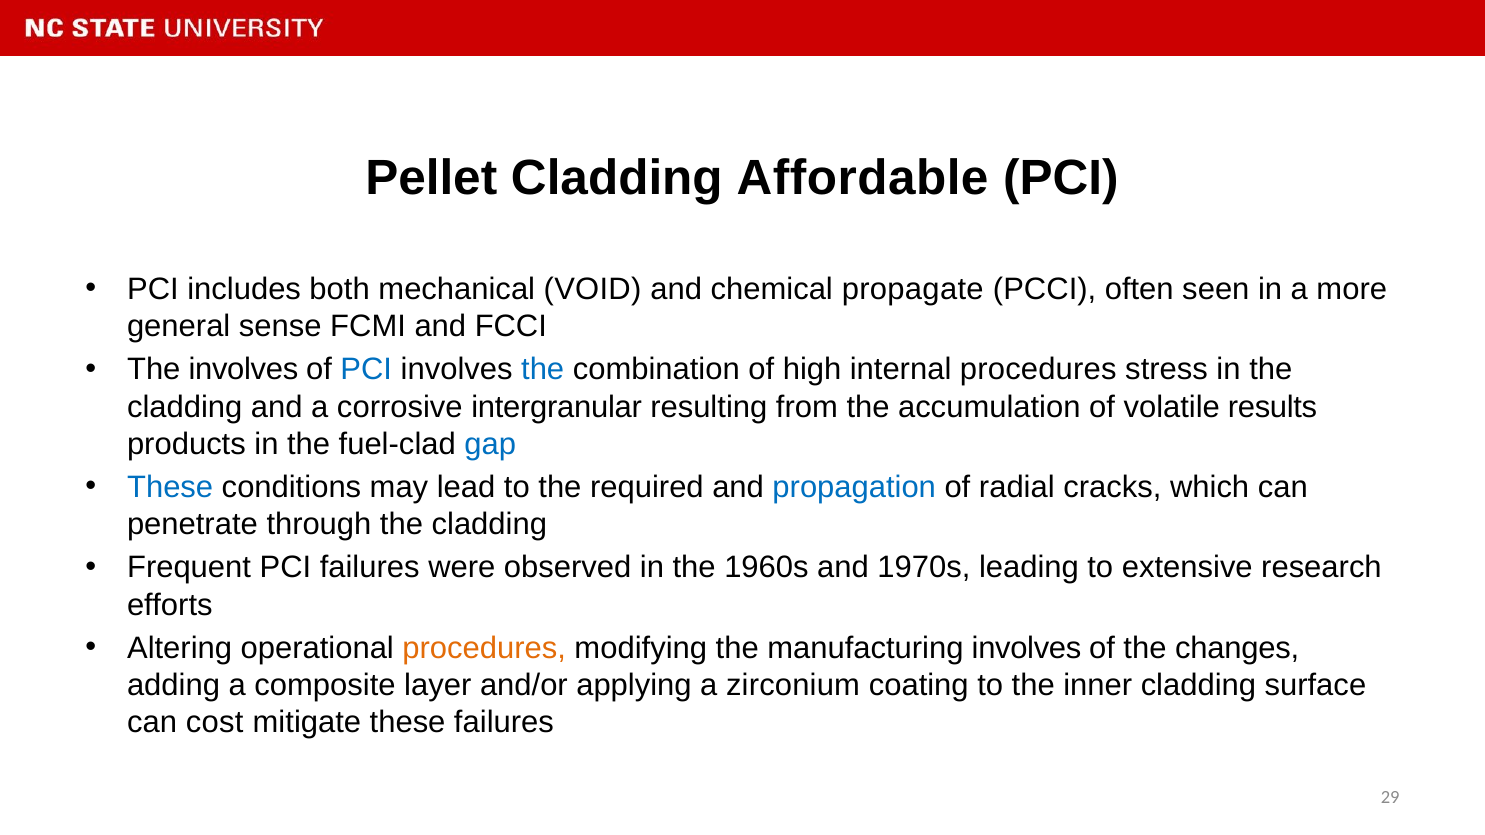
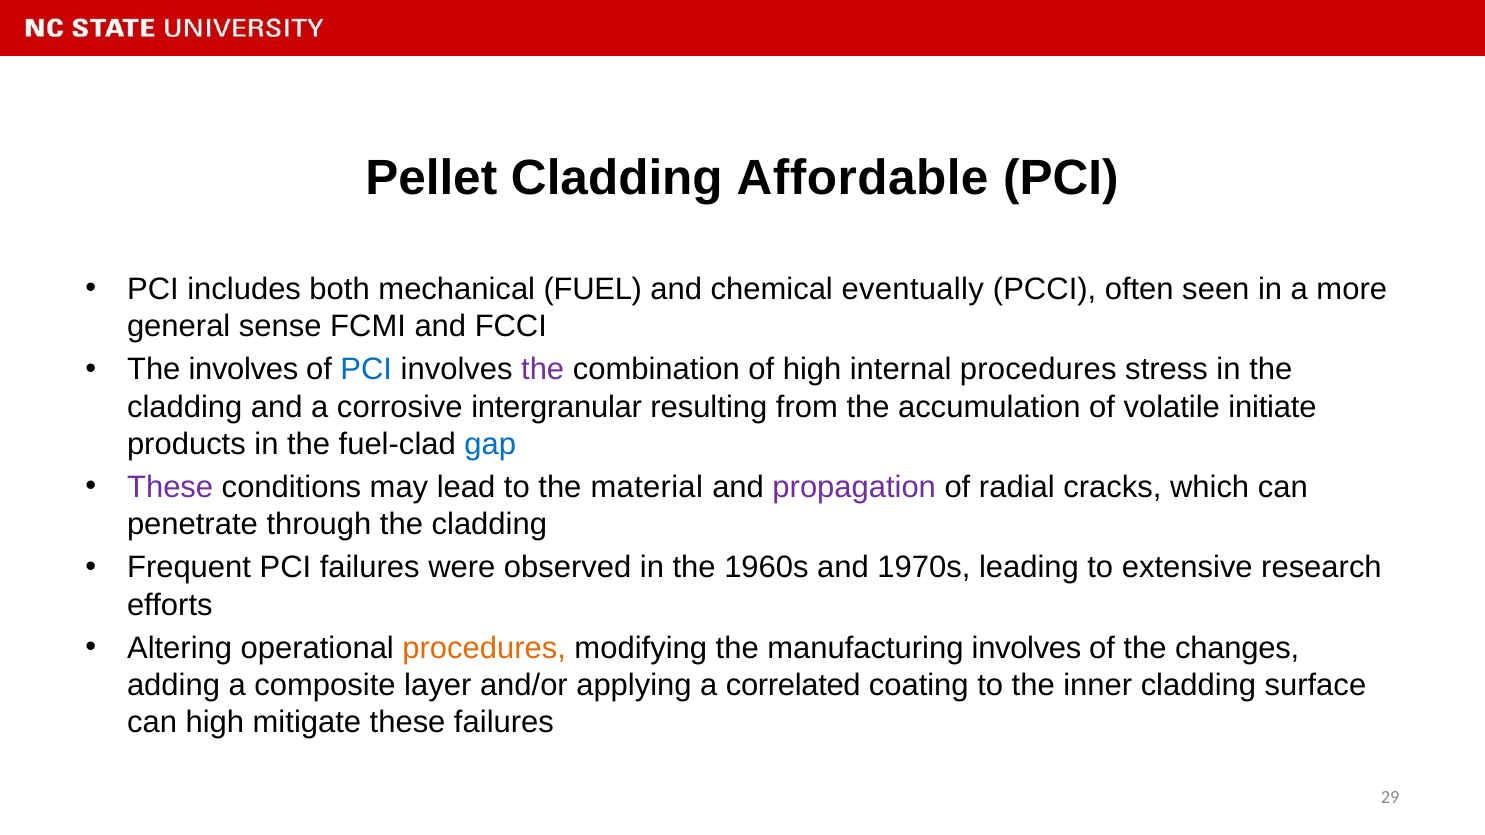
VOID: VOID -> FUEL (593, 289)
propagate: propagate -> eventually (913, 289)
the colour: blue -> purple (543, 370)
results: results -> initiate (1272, 407)
These colour: blue -> purple (170, 488)
required: required -> material (647, 488)
propagation colour: blue -> purple (854, 488)
zirconium: zirconium -> correlated (793, 686)
can cost: cost -> high (215, 723)
